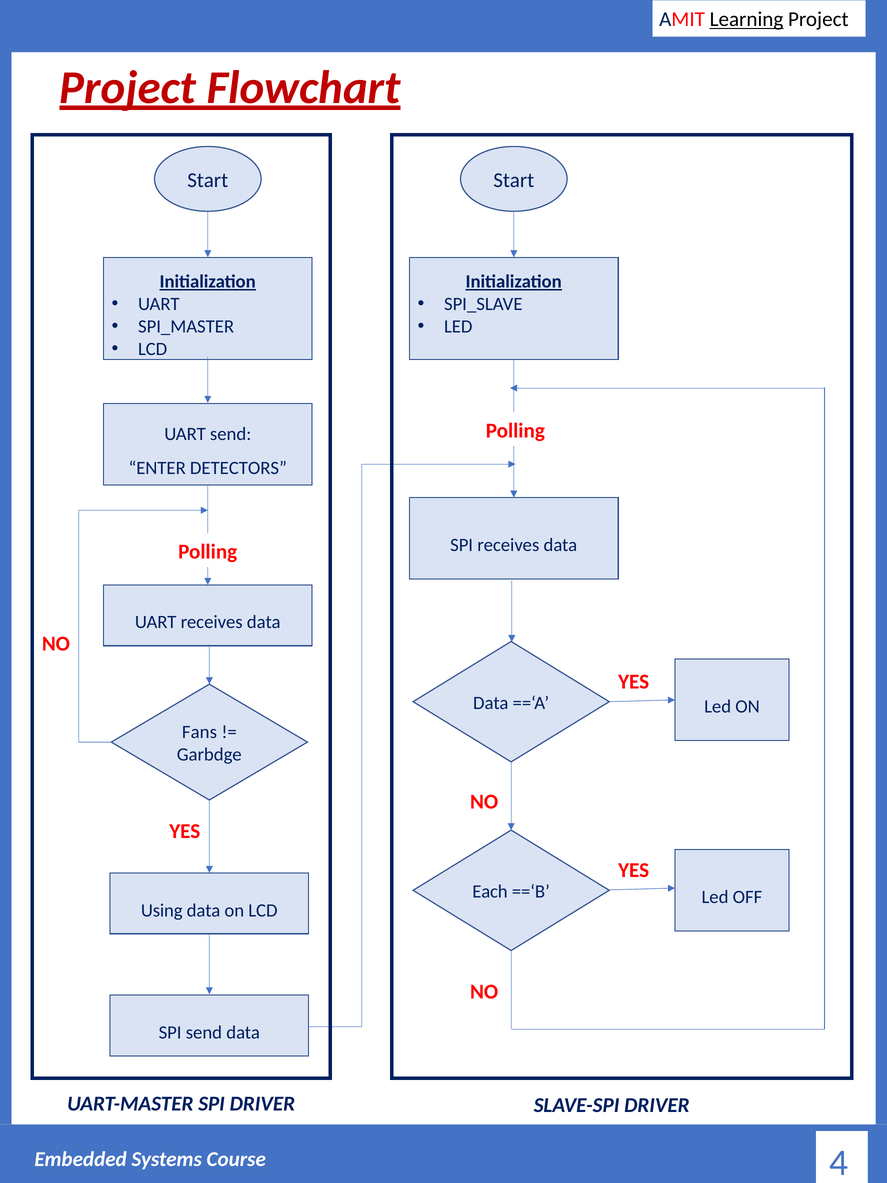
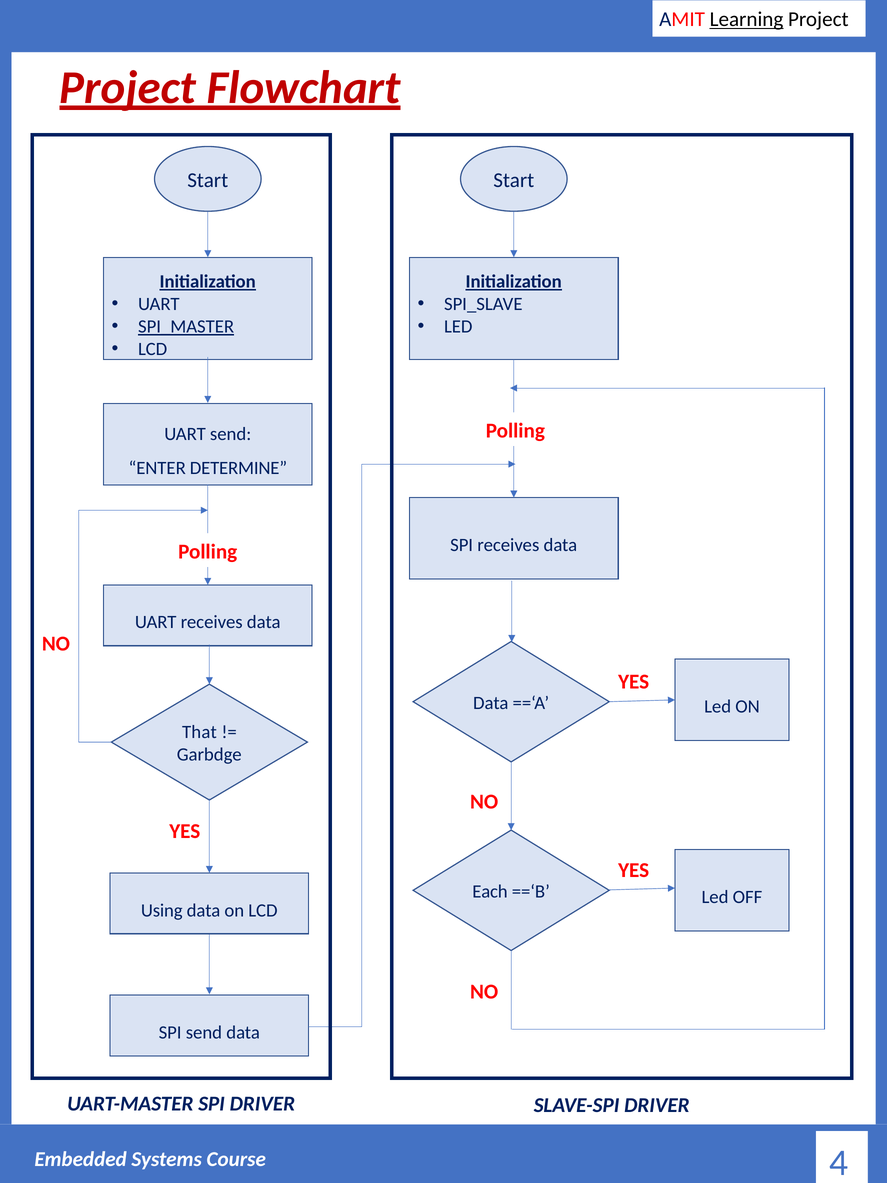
SPI_MASTER underline: none -> present (186, 327)
DETECTORS: DETECTORS -> DETERMINE (238, 468)
Fans: Fans -> That (199, 732)
